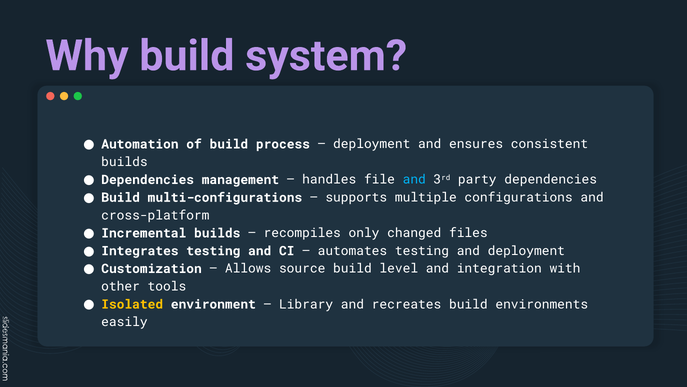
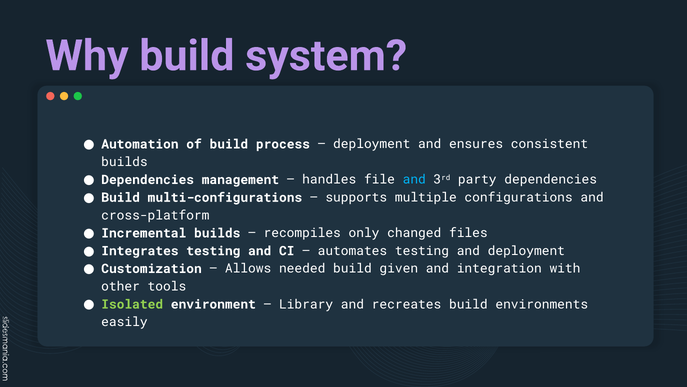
source: source -> needed (302, 268)
level: level -> given (399, 268)
Isolated colour: yellow -> light green (132, 304)
